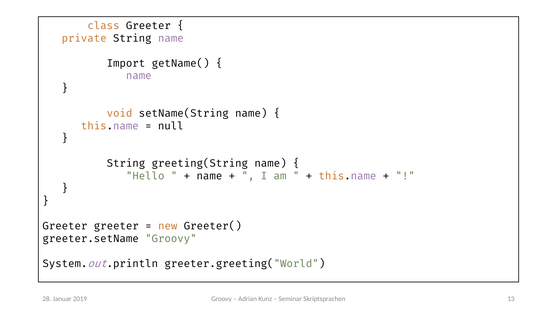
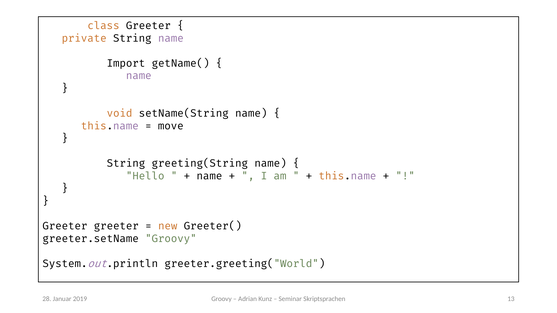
null: null -> move (171, 126)
